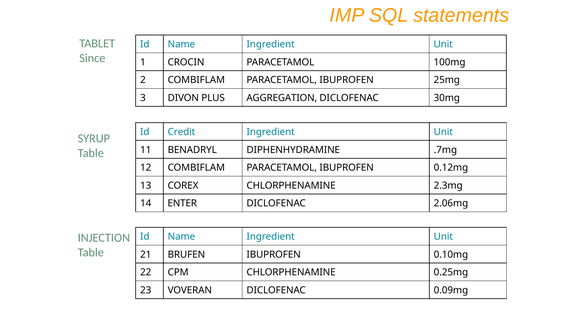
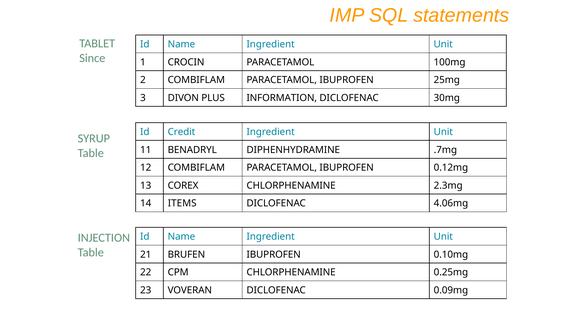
AGGREGATION: AGGREGATION -> INFORMATION (282, 98)
ENTER: ENTER -> ITEMS (182, 203)
2.06mg: 2.06mg -> 4.06mg (451, 203)
